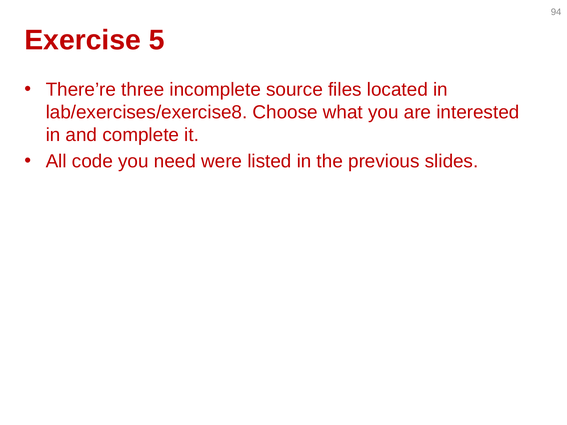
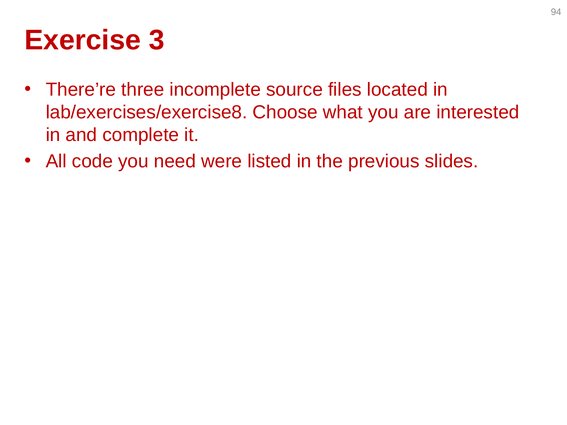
5: 5 -> 3 (157, 40)
